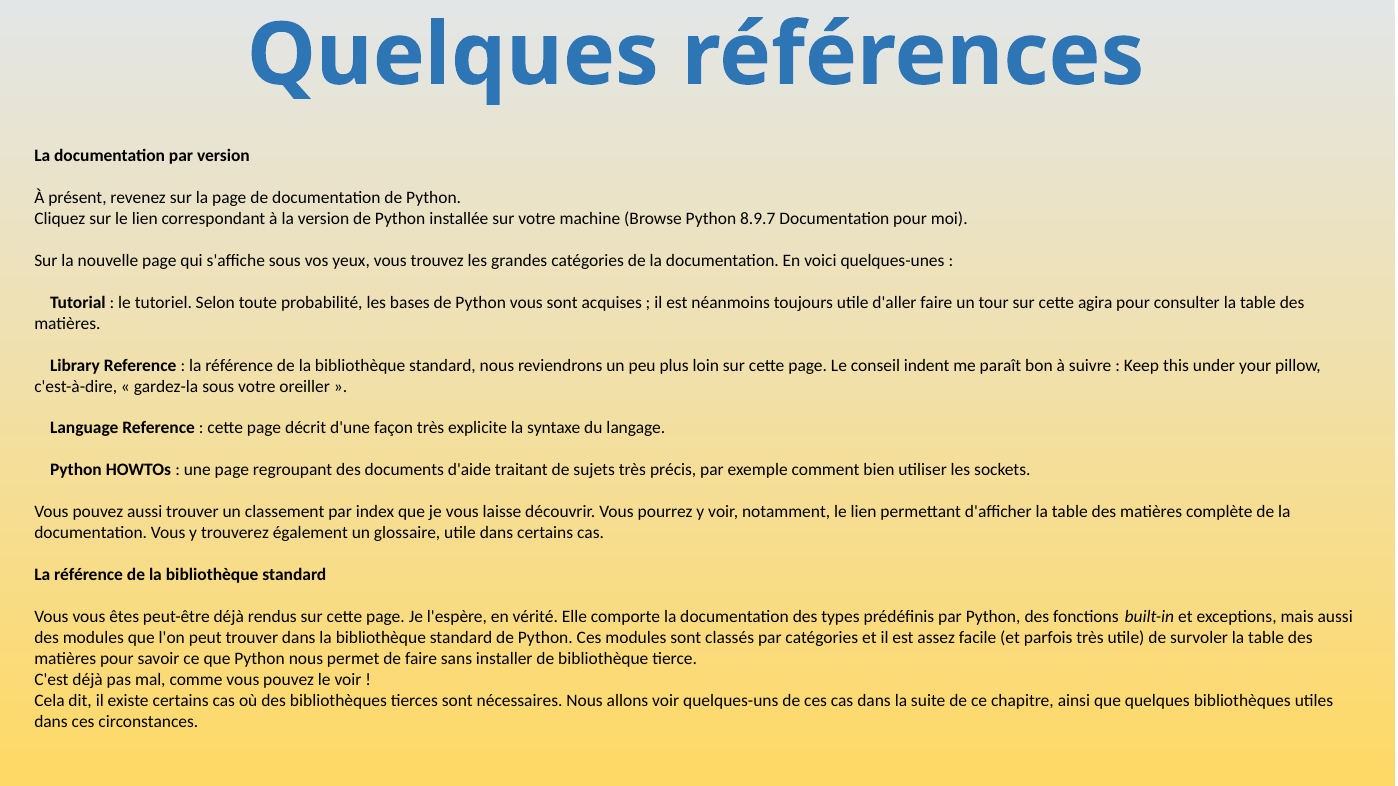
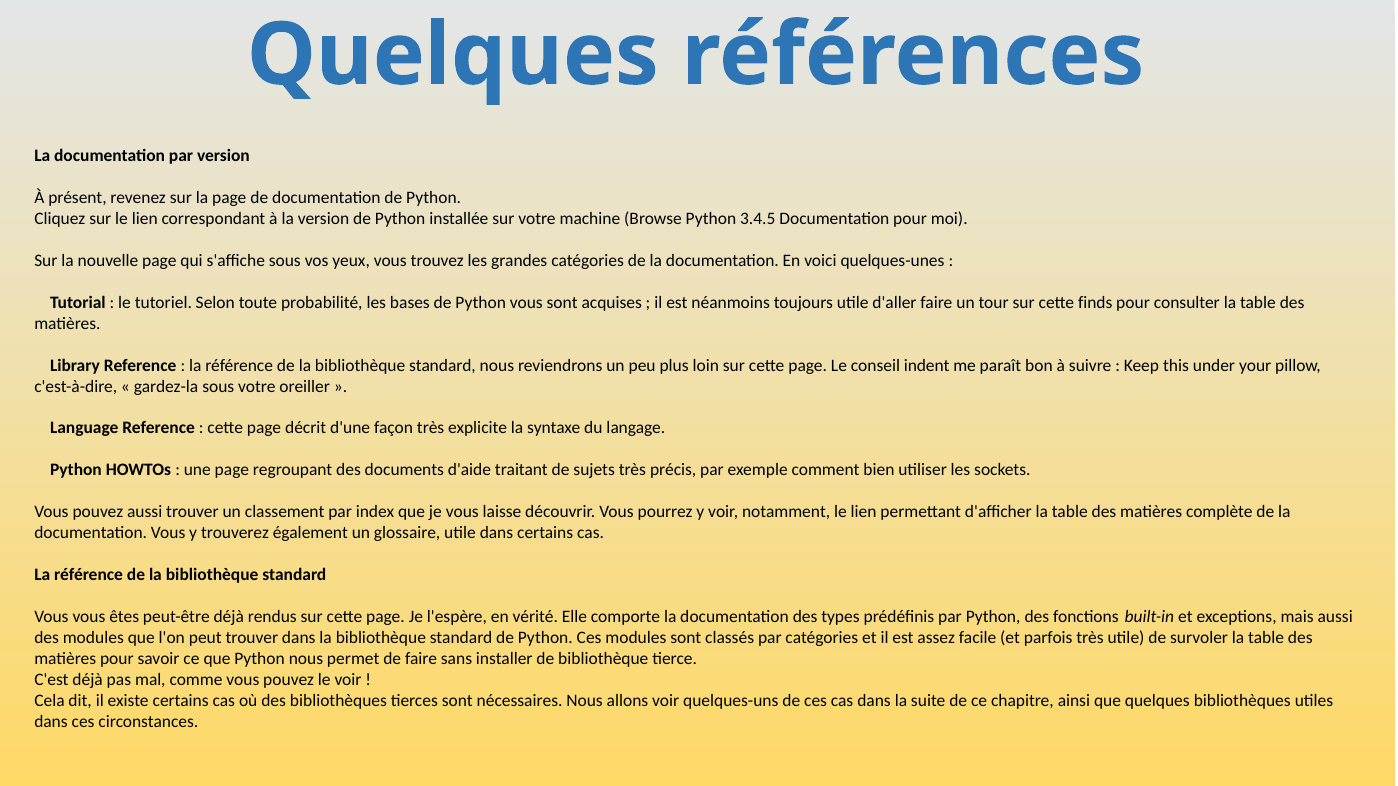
8.9.7: 8.9.7 -> 3.4.5 (758, 219)
agira: agira -> finds (1095, 303)
